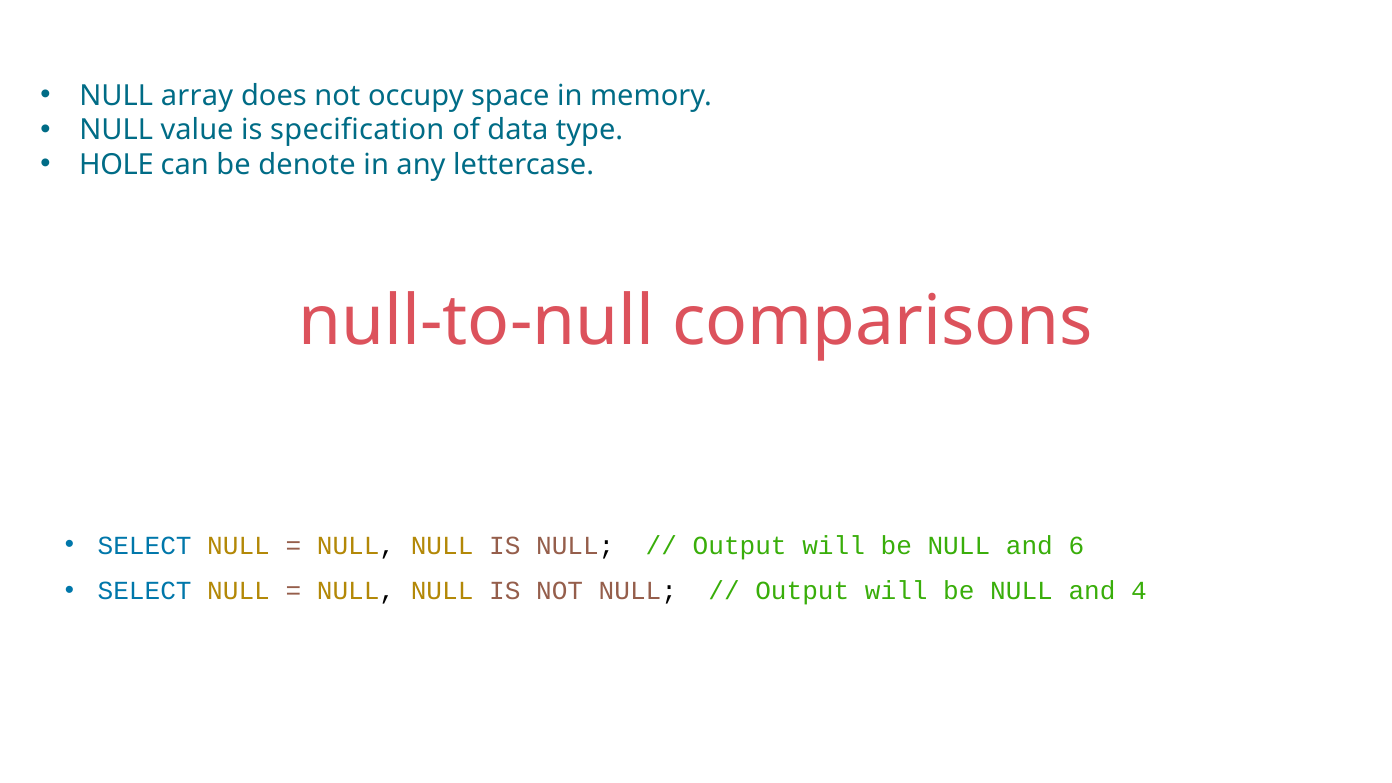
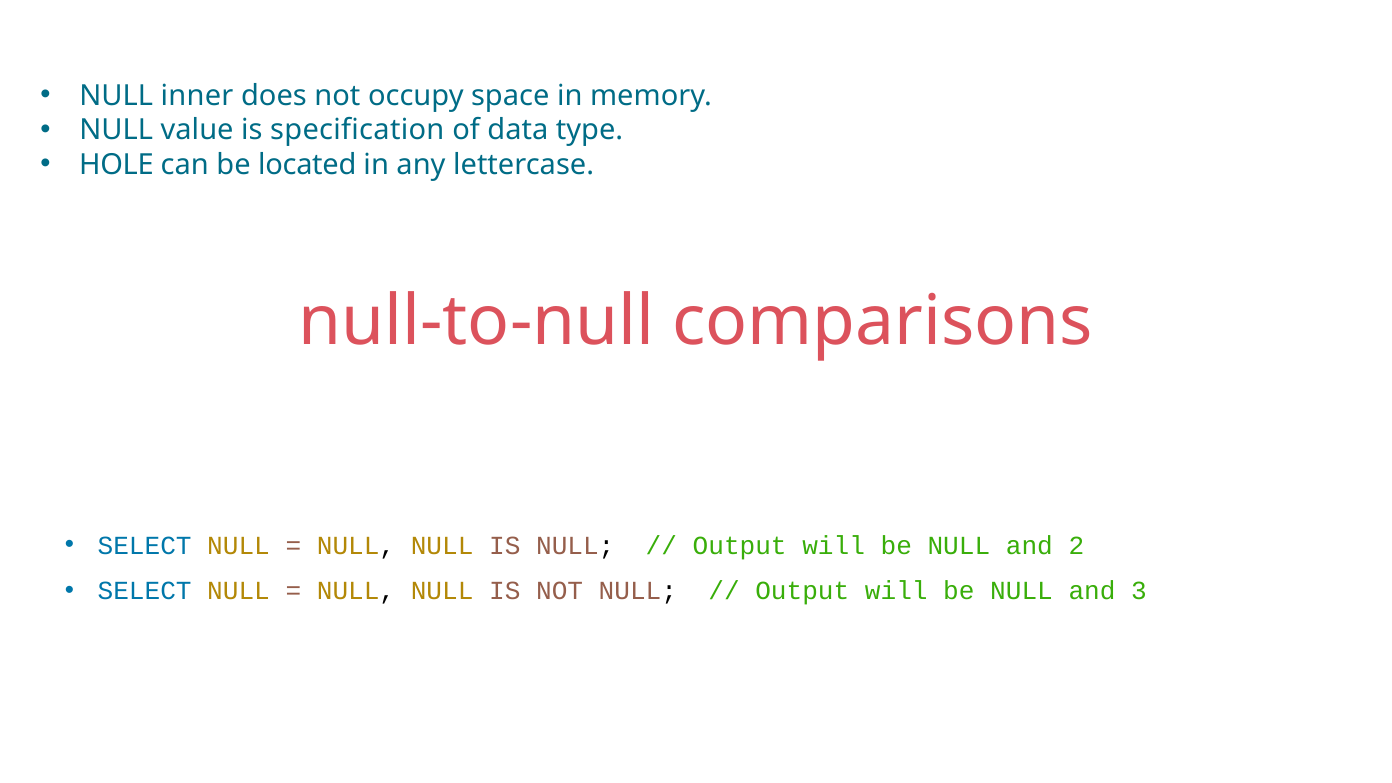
array: array -> inner (197, 95)
denote: denote -> located (307, 165)
6: 6 -> 2 (1076, 546)
4: 4 -> 3 (1139, 591)
